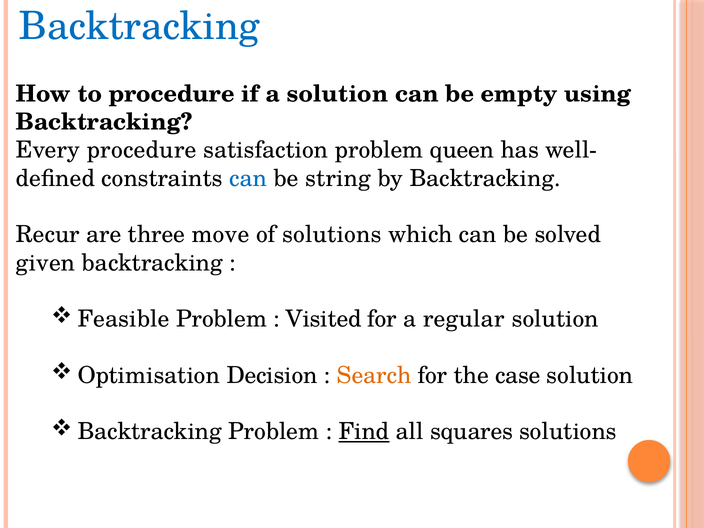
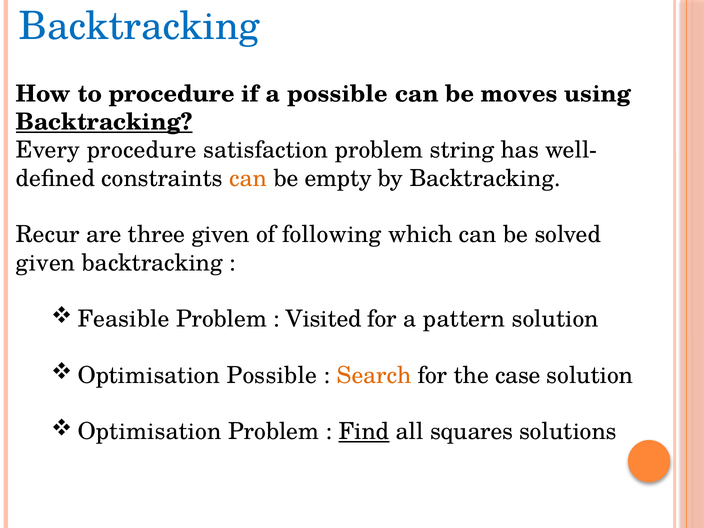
a solution: solution -> possible (338, 94)
empty: empty -> moves (519, 94)
Backtracking underline: none -> present (104, 122)
queen: queen -> string (462, 150)
can colour: blue -> orange (248, 178)
string: string -> empty (338, 178)
three move: move -> given (221, 235)
of solutions: solutions -> following (332, 235)
regular: regular -> pattern (464, 319)
Optimisation Decision: Decision -> Possible (272, 375)
Backtracking: Backtracking -> Optimisation (150, 432)
